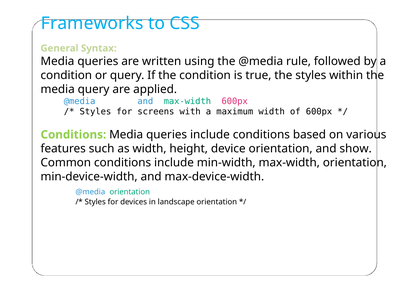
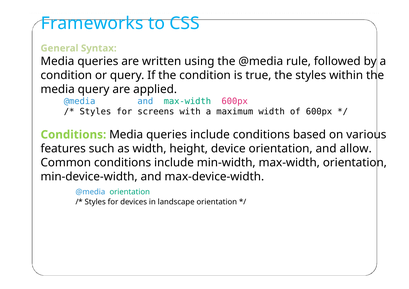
show: show -> allow (356, 149)
